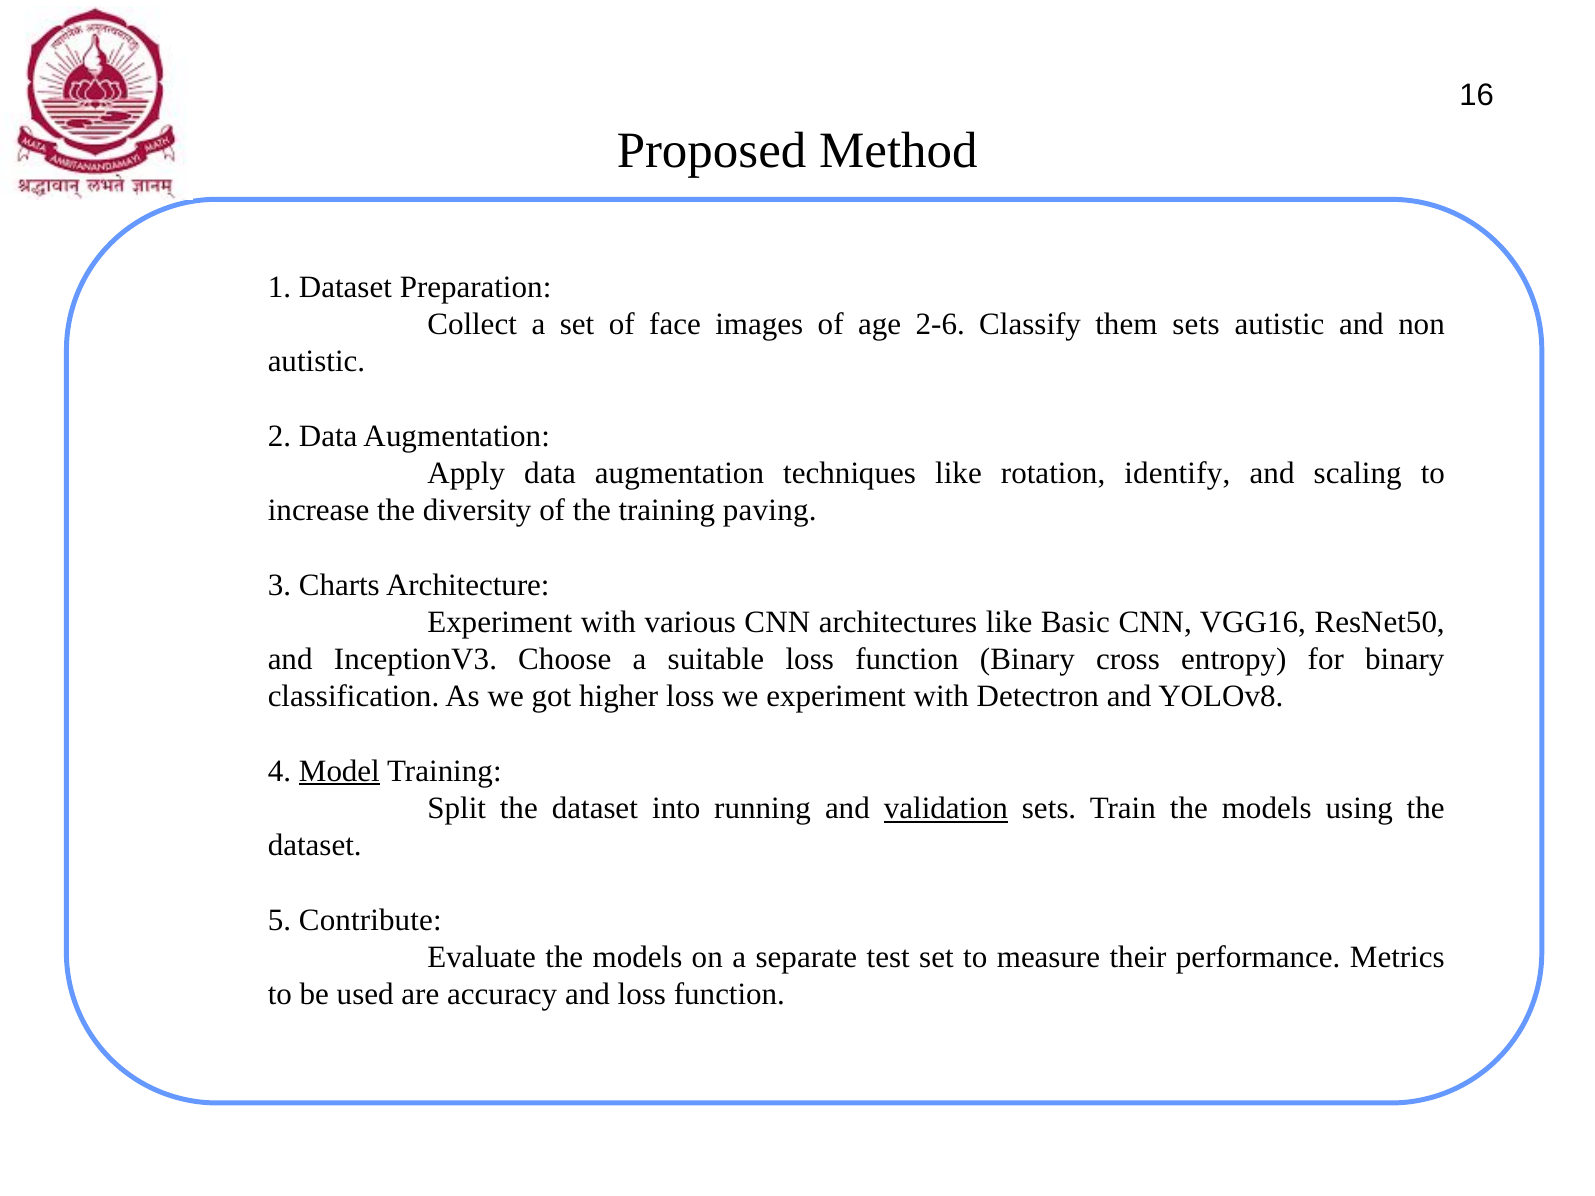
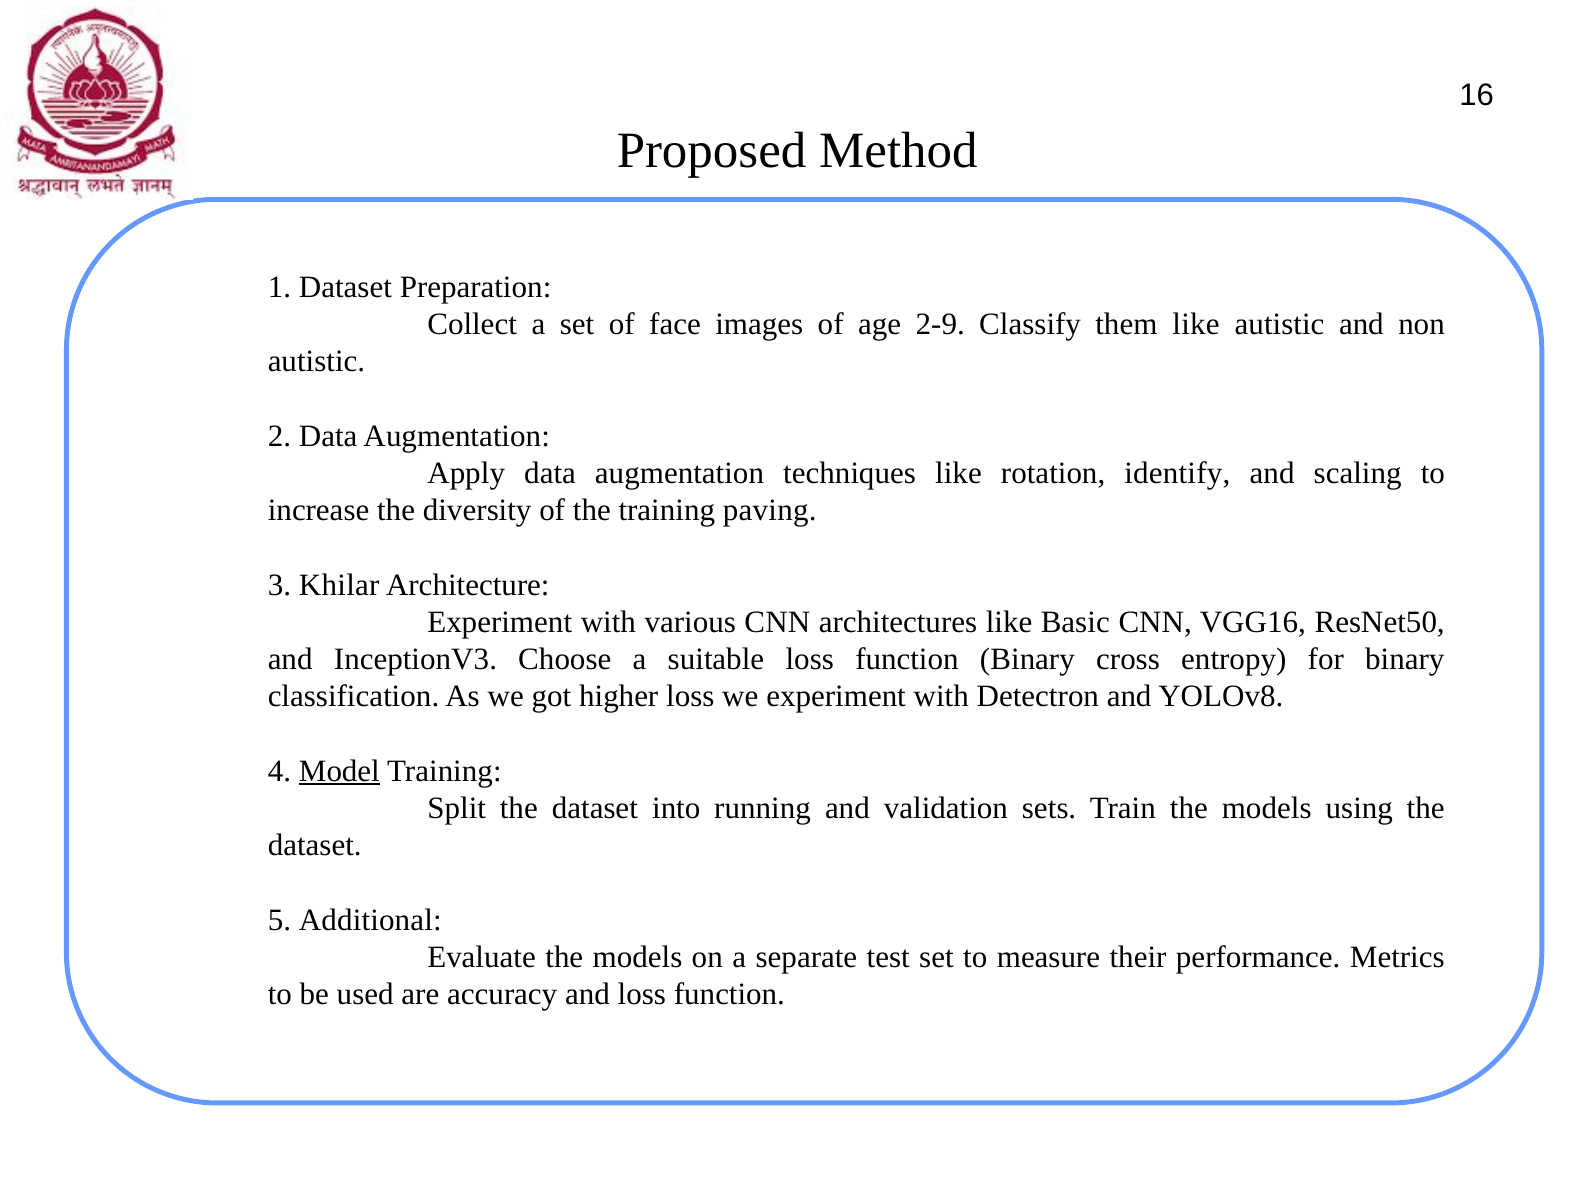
2-6: 2-6 -> 2-9 (940, 324)
them sets: sets -> like (1196, 324)
Charts: Charts -> Khilar (339, 585)
validation underline: present -> none (946, 808)
Contribute: Contribute -> Additional (370, 920)
